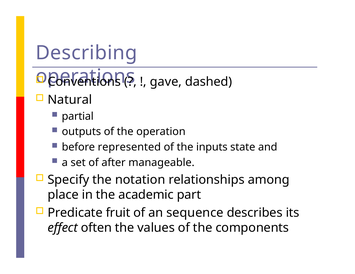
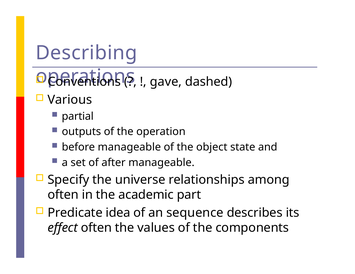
Natural: Natural -> Various (70, 100)
before represented: represented -> manageable (129, 147)
inputs: inputs -> object (212, 147)
notation: notation -> universe (140, 180)
place: place -> often (63, 195)
fruit: fruit -> idea (118, 213)
